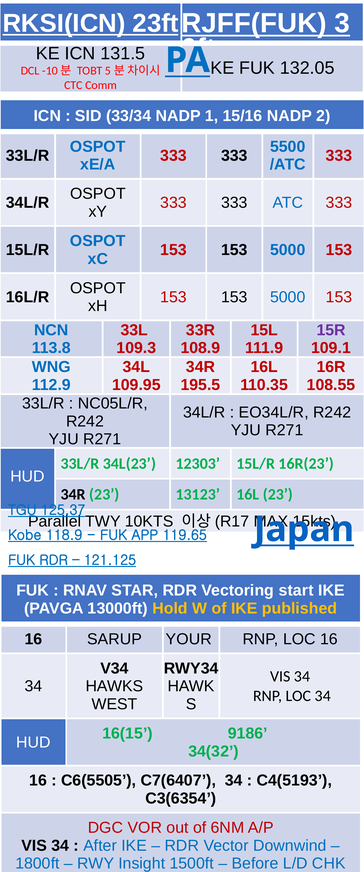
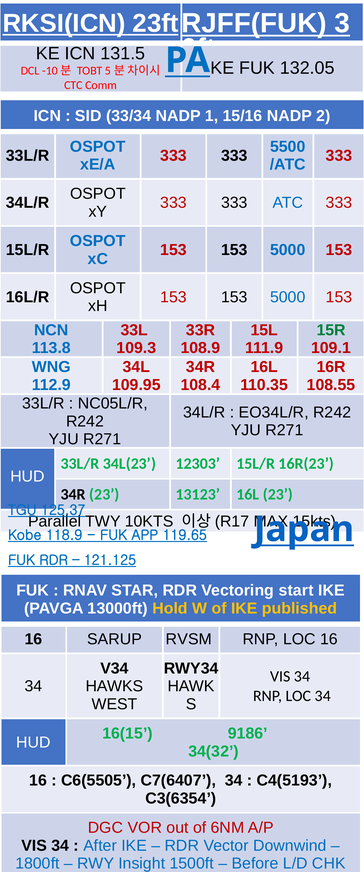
15R colour: purple -> green (331, 330)
195.5: 195.5 -> 108.4 (200, 384)
YOUR: YOUR -> RVSM (189, 638)
